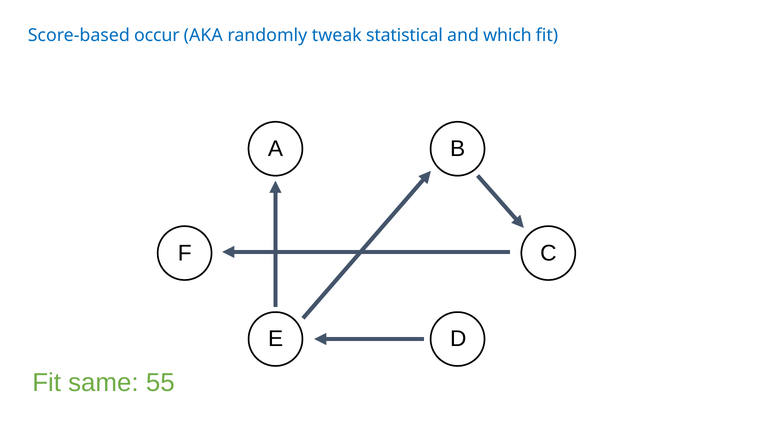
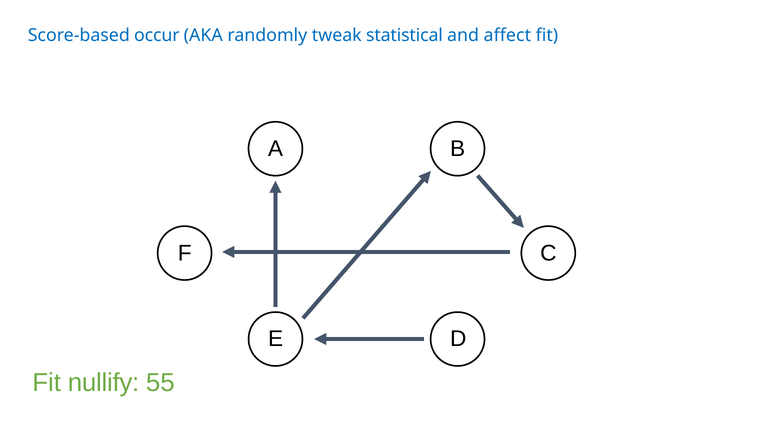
which: which -> affect (507, 35)
same: same -> nullify (104, 383)
